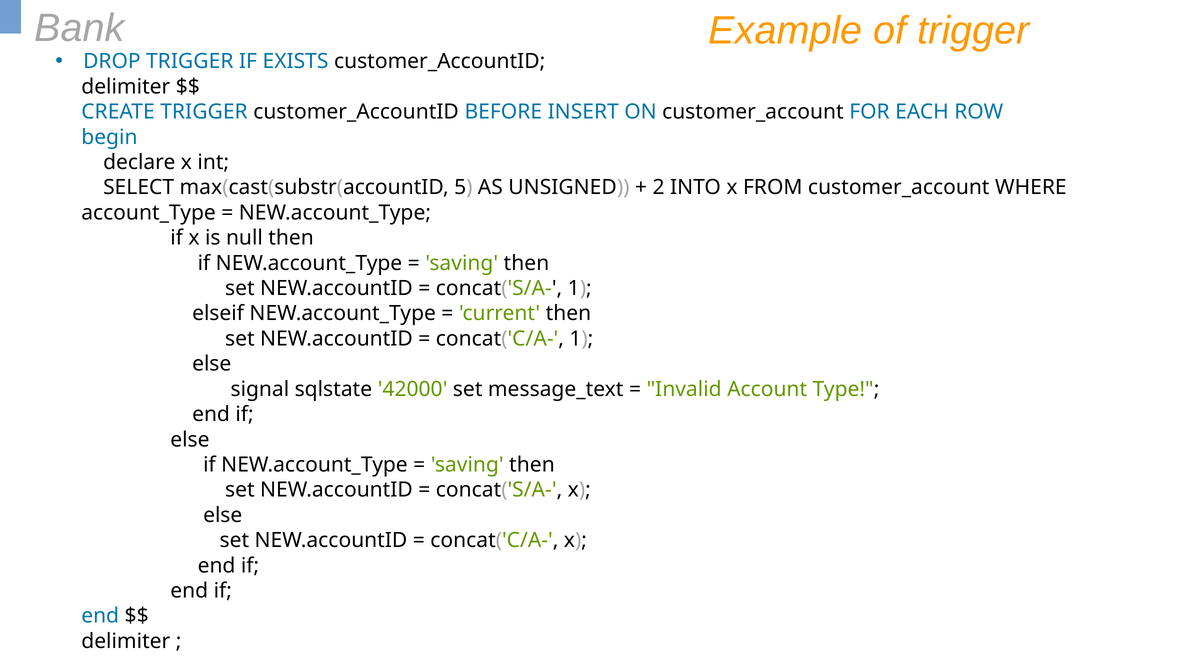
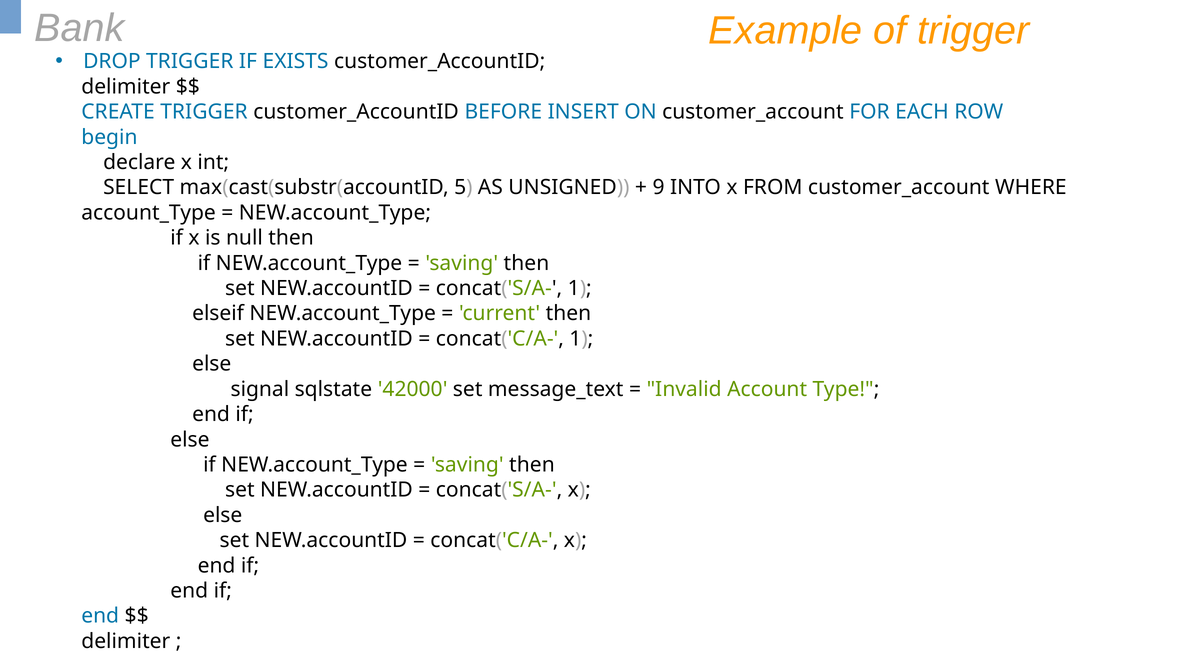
2: 2 -> 9 (659, 188)
